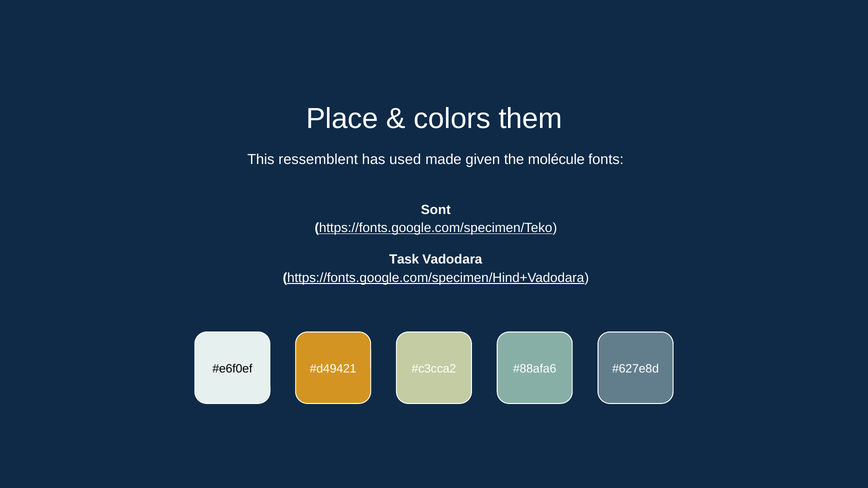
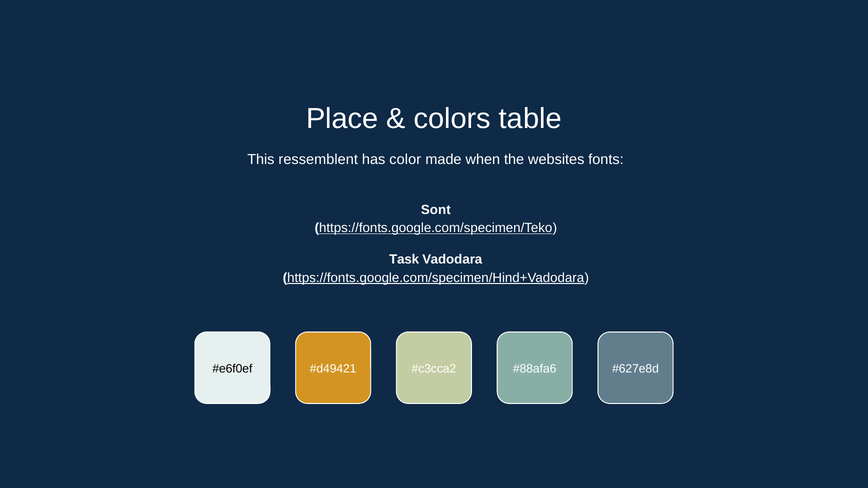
them: them -> table (530, 119)
used: used -> color (405, 159)
given: given -> when (483, 159)
molécule: molécule -> websites (556, 159)
